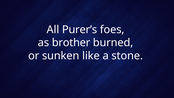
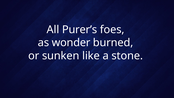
brother: brother -> wonder (71, 43)
